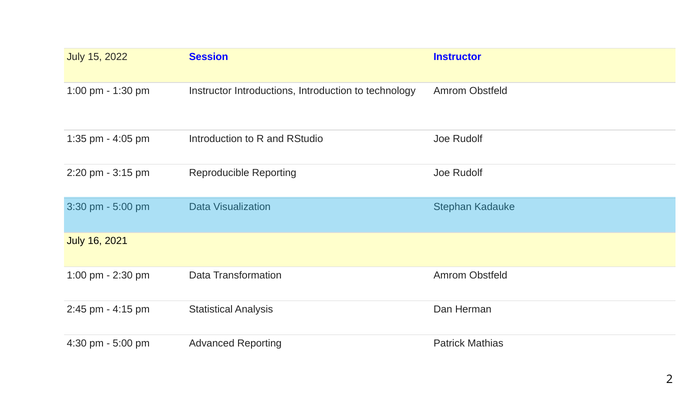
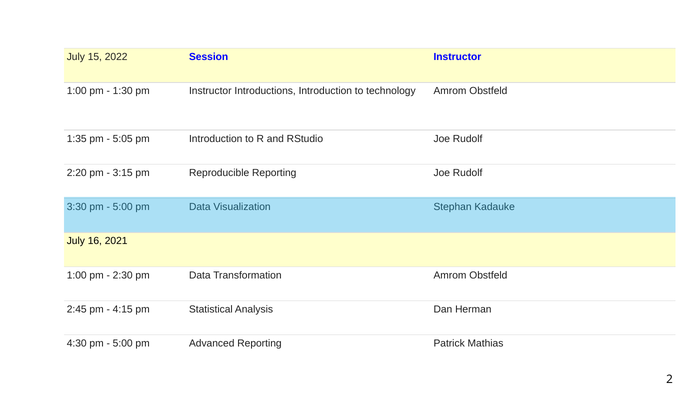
4:05: 4:05 -> 5:05 (123, 139)
